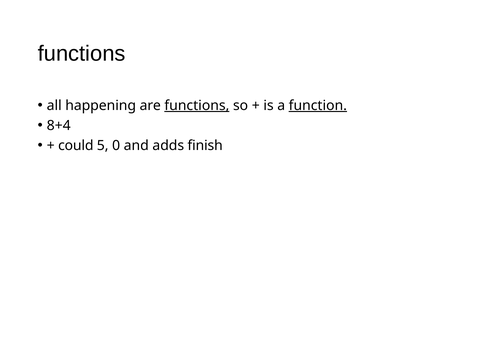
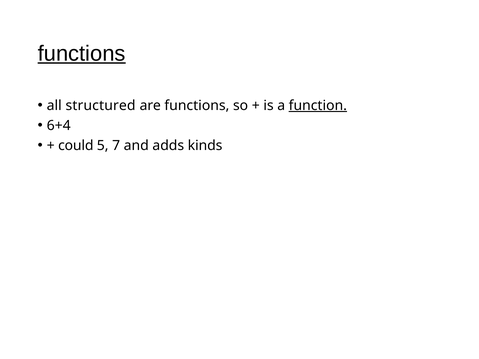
functions underline: none -> present (82, 54)
happening: happening -> structured (101, 105)
functions underline: present -> none (197, 105)
8+4: 8+4 -> 6+4 (59, 126)
0: 0 -> 7 (116, 146)
finish: finish -> kinds (205, 146)
